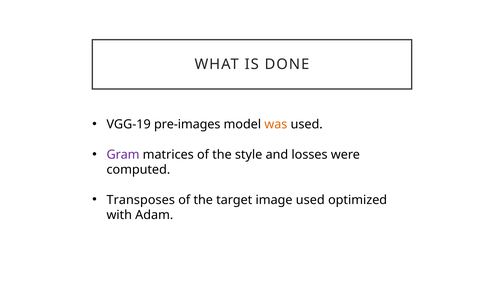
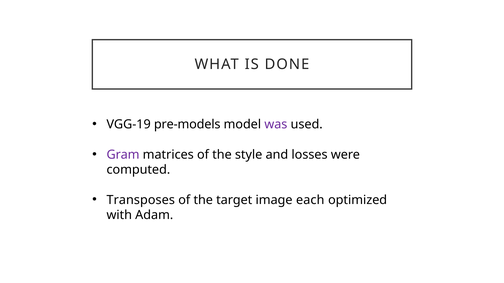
pre-images: pre-images -> pre-models (187, 125)
was colour: orange -> purple (276, 125)
image used: used -> each (310, 200)
